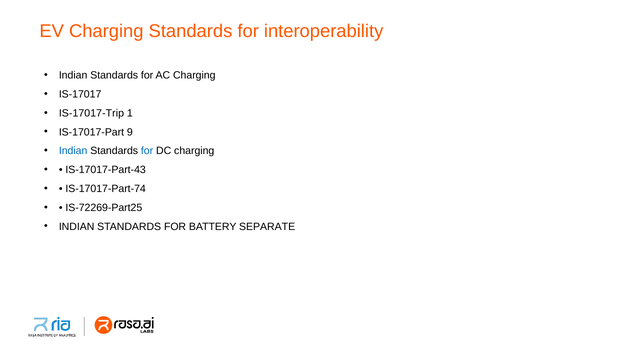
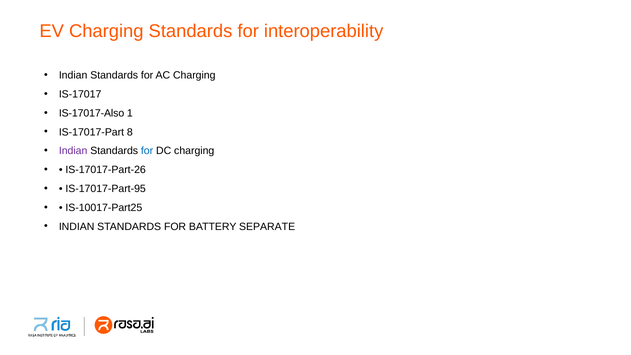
IS-17017-Trip: IS-17017-Trip -> IS-17017-Also (92, 113)
9: 9 -> 8 (130, 132)
Indian colour: blue -> purple (73, 151)
IS-17017-Part-43: IS-17017-Part-43 -> IS-17017-Part-26 (106, 170)
IS-17017-Part-74: IS-17017-Part-74 -> IS-17017-Part-95 (106, 189)
IS-72269-Part25: IS-72269-Part25 -> IS-10017-Part25 (104, 208)
